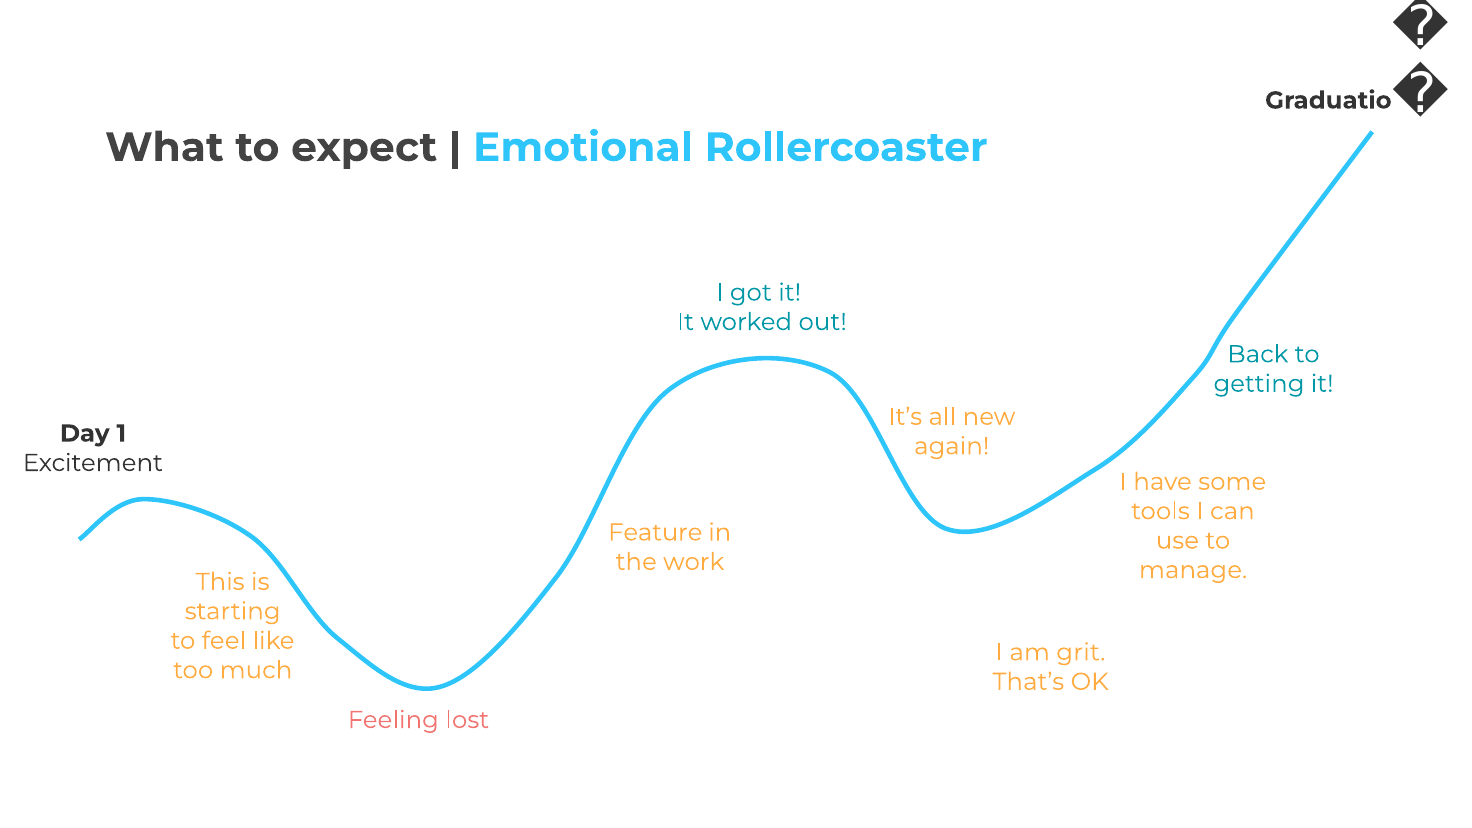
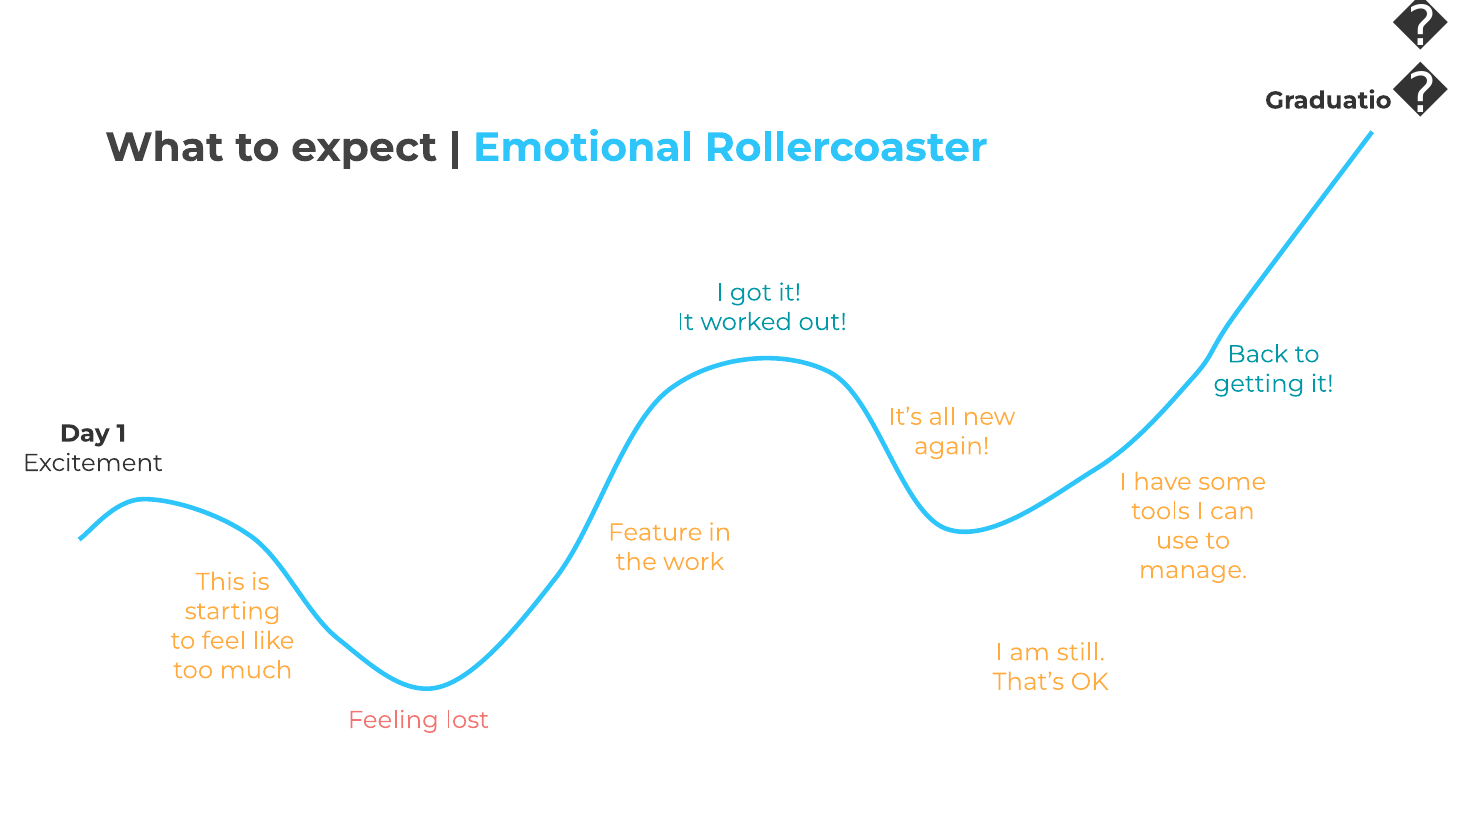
grit: grit -> still (1081, 652)
